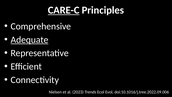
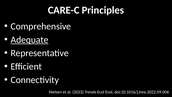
CARE-C underline: present -> none (64, 10)
